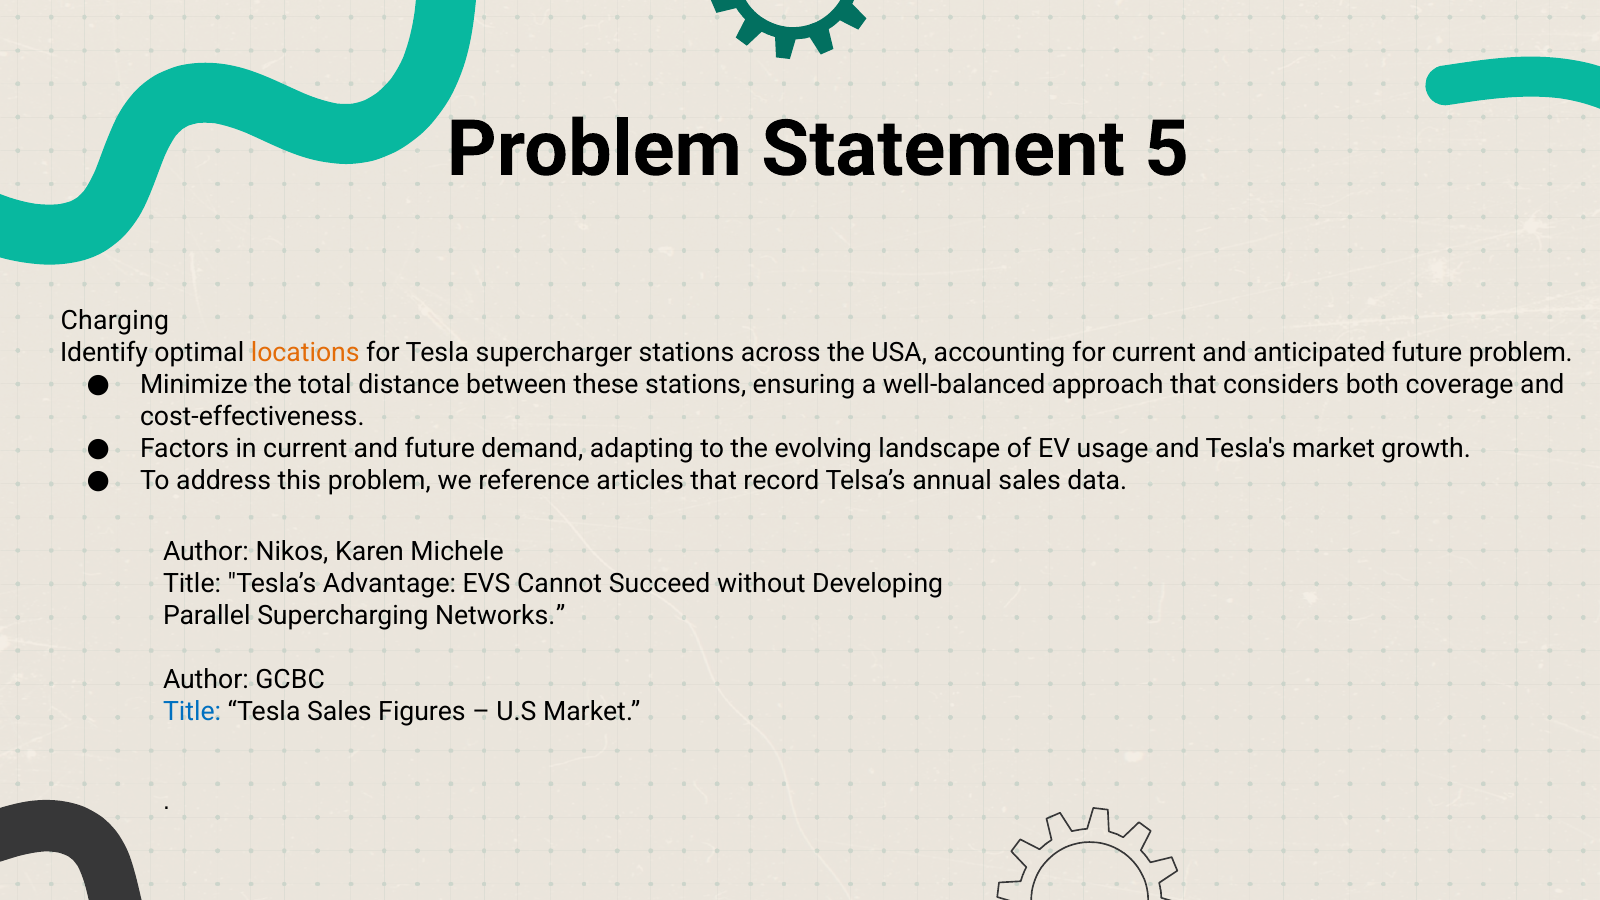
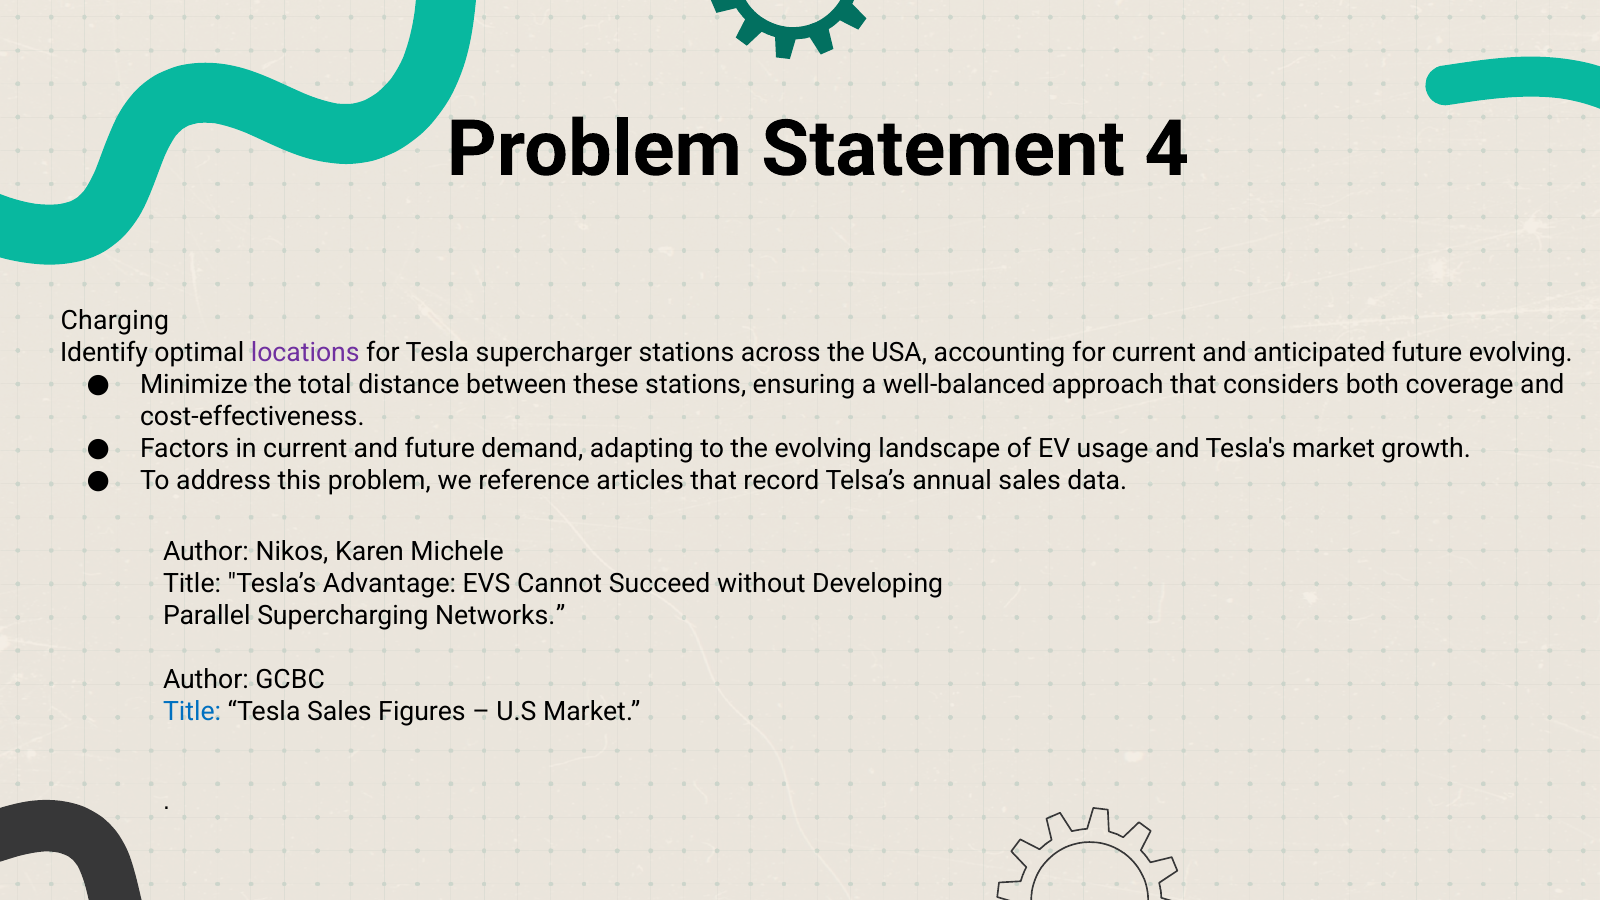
5: 5 -> 4 (1167, 149)
locations colour: orange -> purple (305, 353)
future problem: problem -> evolving (1521, 353)
